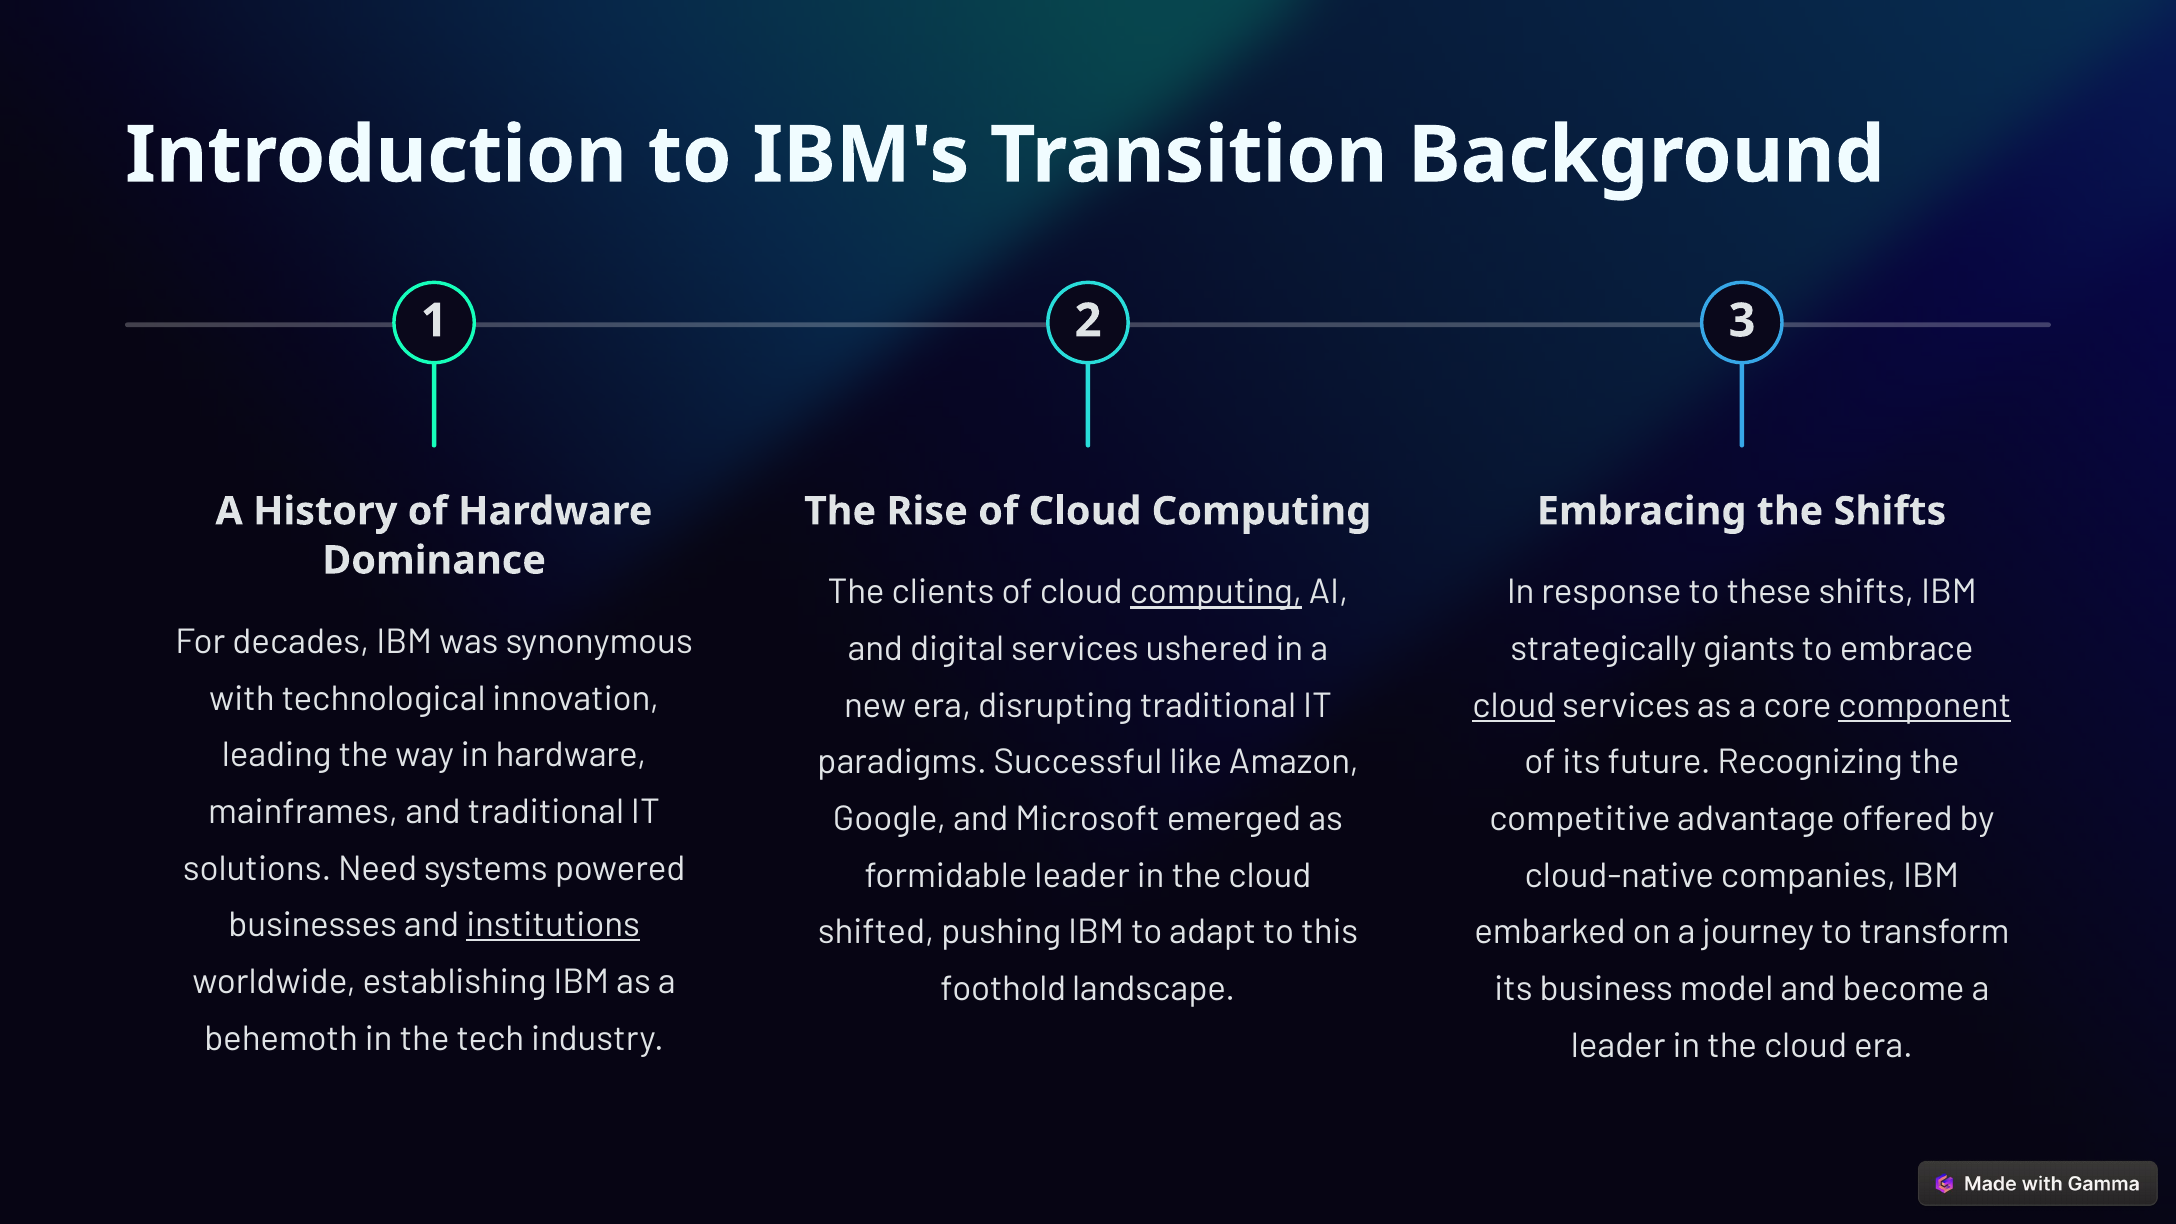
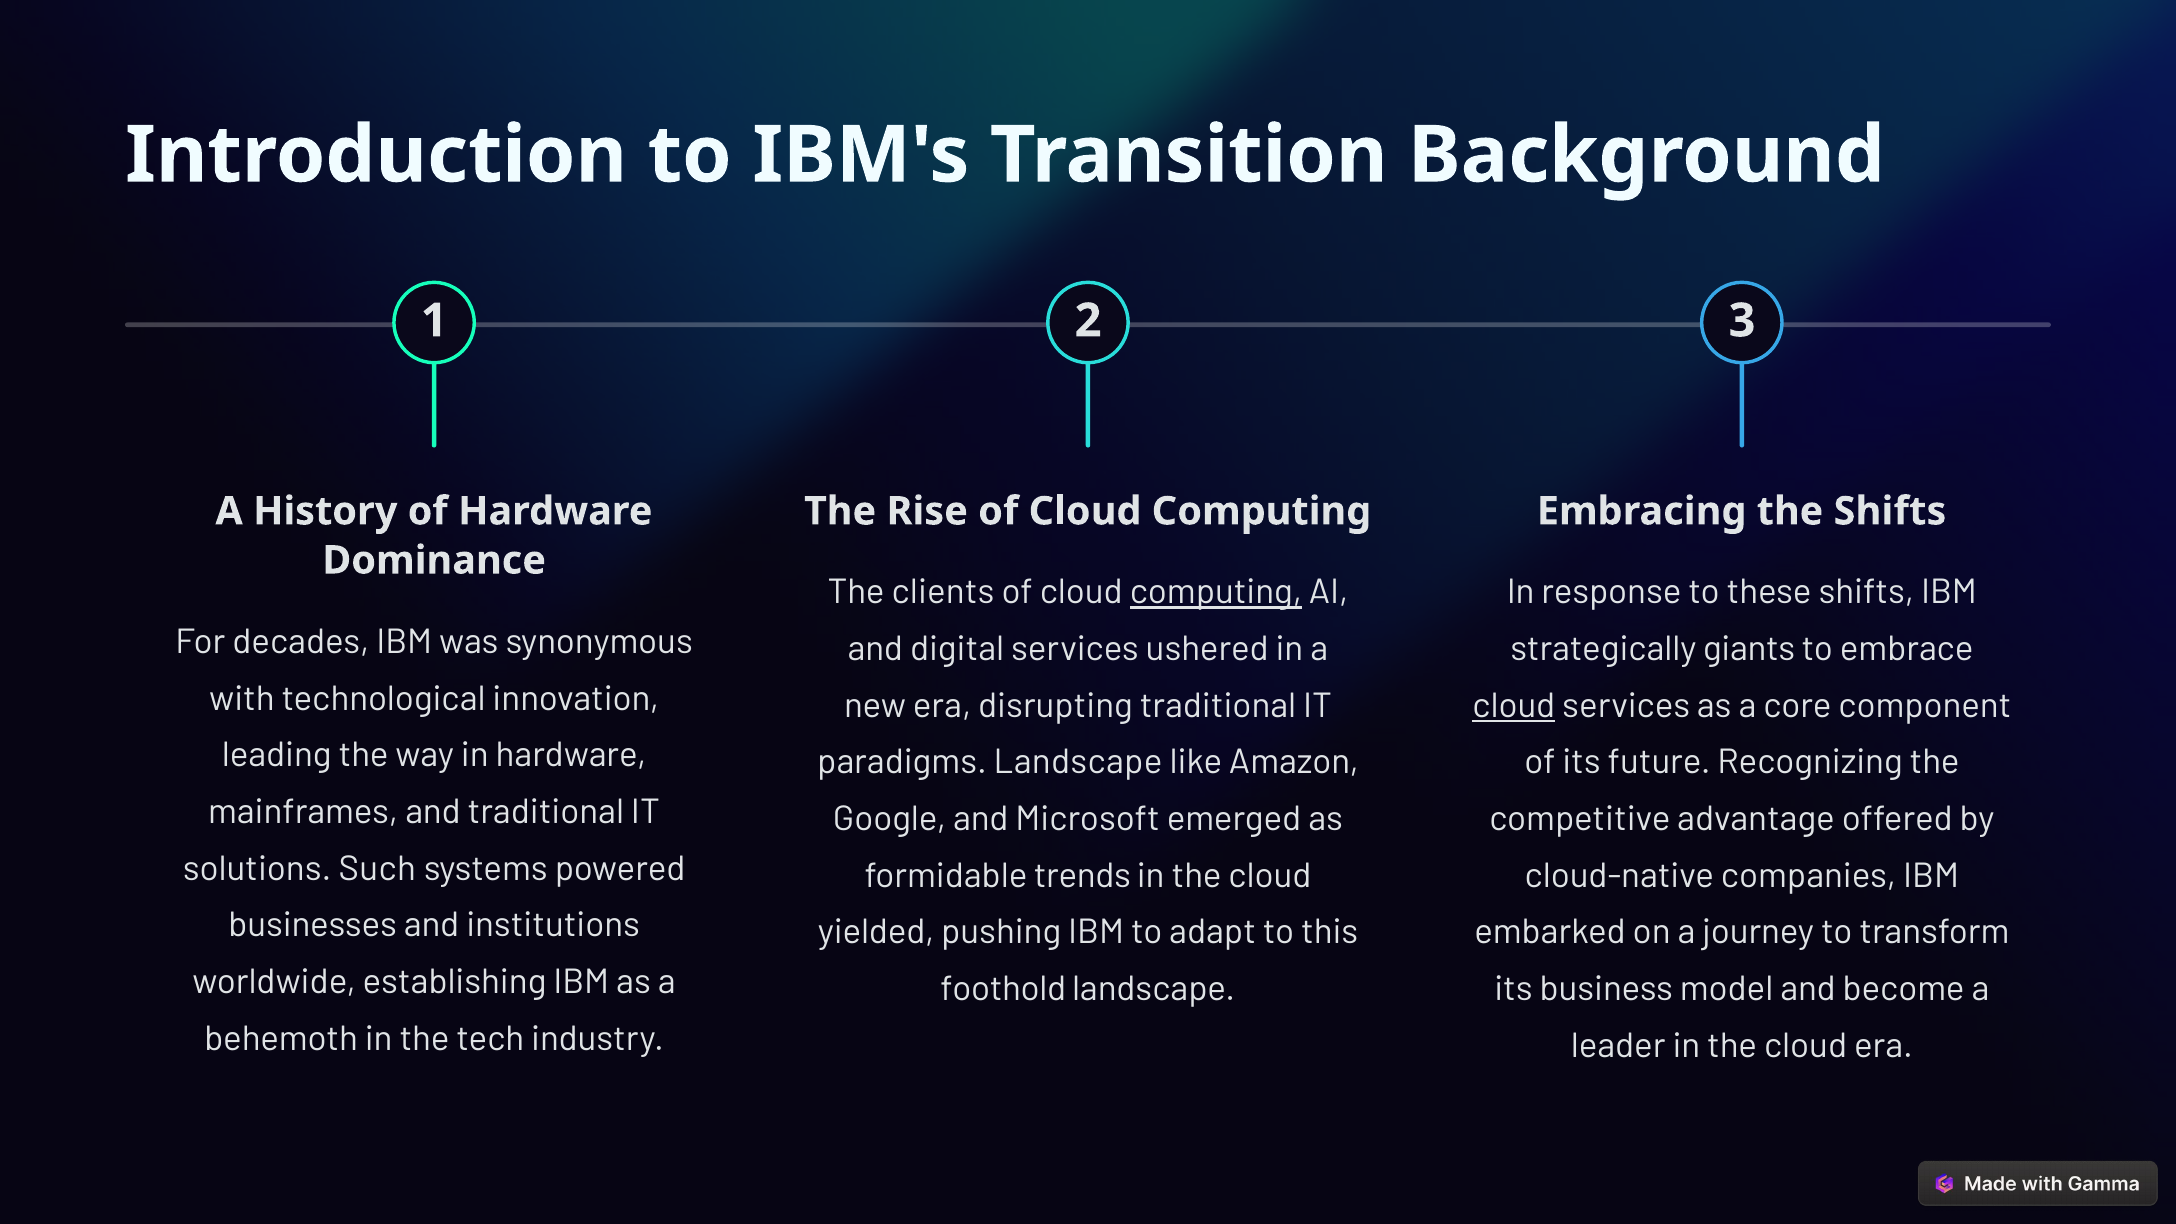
component underline: present -> none (1925, 706)
paradigms Successful: Successful -> Landscape (1078, 762)
Need: Need -> Such (377, 869)
formidable leader: leader -> trends (1082, 876)
institutions underline: present -> none (553, 925)
shifted: shifted -> yielded (876, 932)
